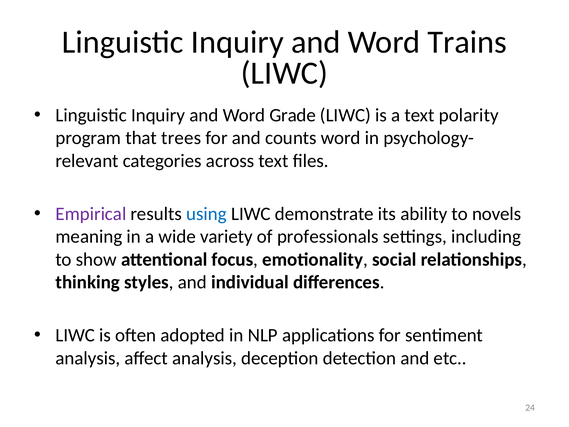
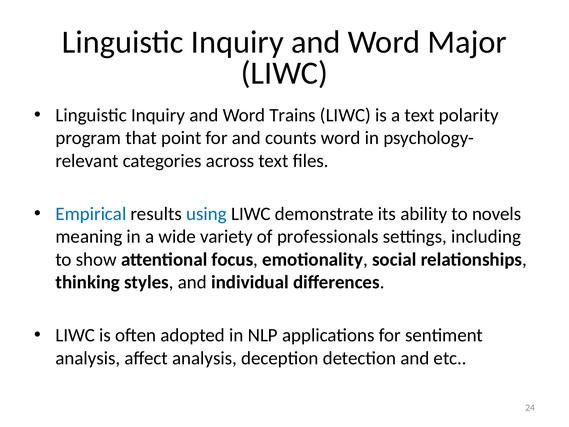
Trains: Trains -> Major (467, 42)
Grade: Grade -> Trains (293, 115)
trees: trees -> point (181, 138)
Empirical colour: purple -> blue (91, 214)
